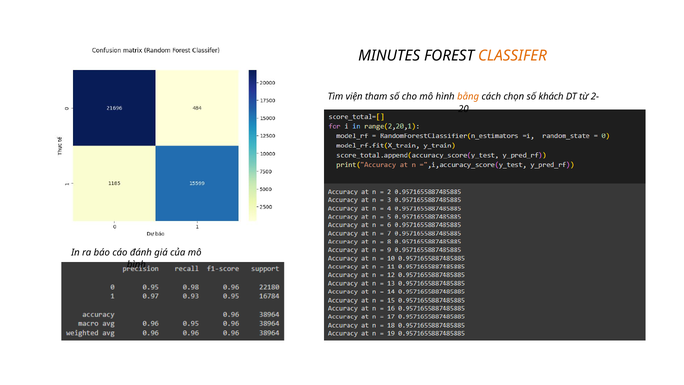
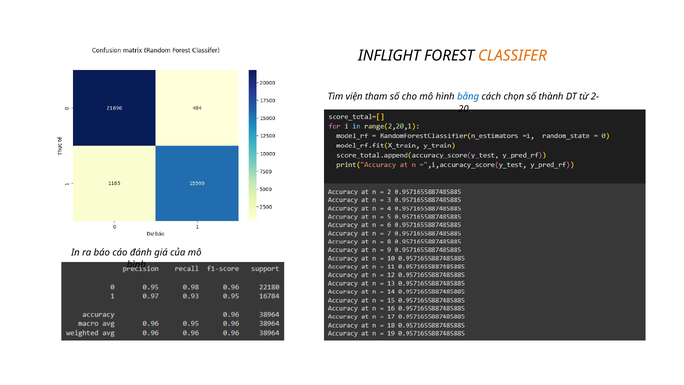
MINUTES: MINUTES -> INFLIGHT (389, 56)
bằng colour: orange -> blue (468, 97)
khách: khách -> thành (551, 97)
